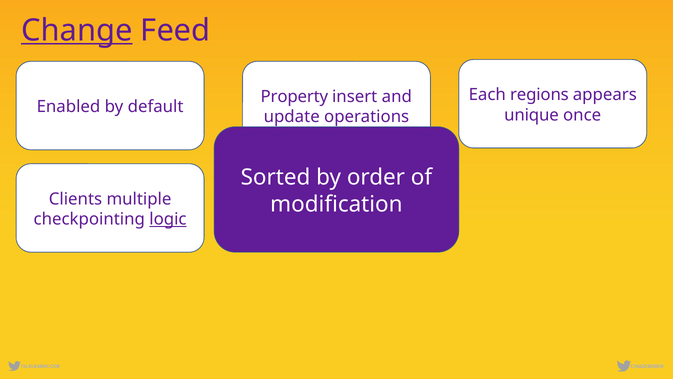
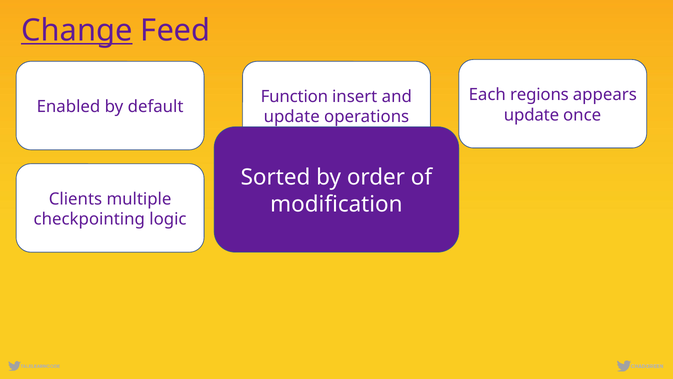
Property: Property -> Function (294, 97)
unique: unique -> update (532, 115)
logic underline: present -> none (168, 219)
